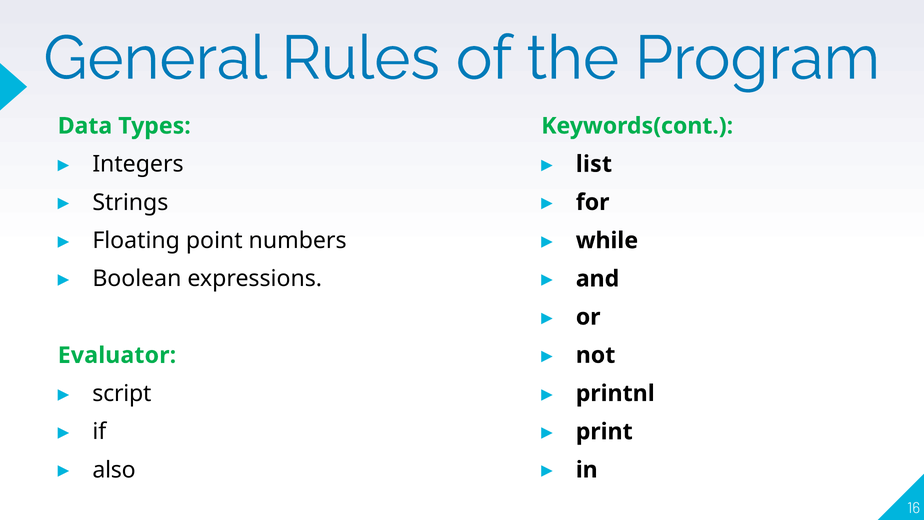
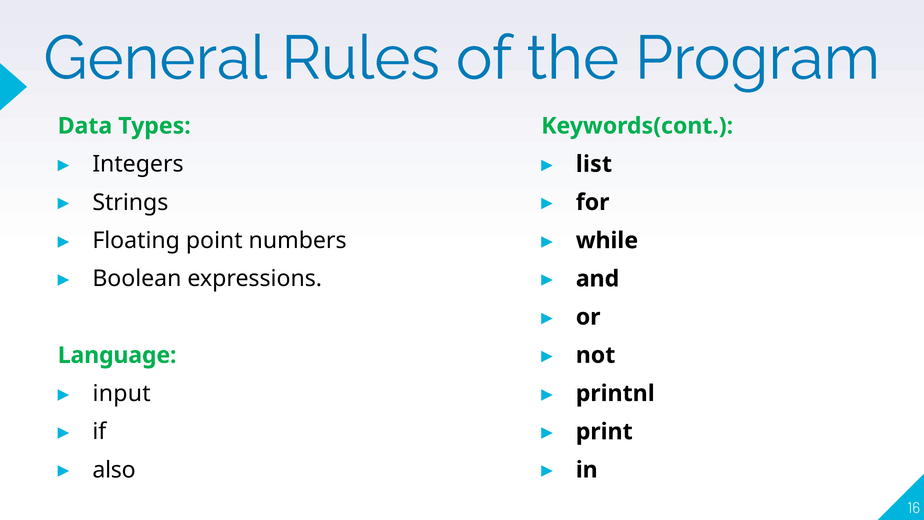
Evaluator: Evaluator -> Language (117, 355)
script: script -> input (122, 393)
